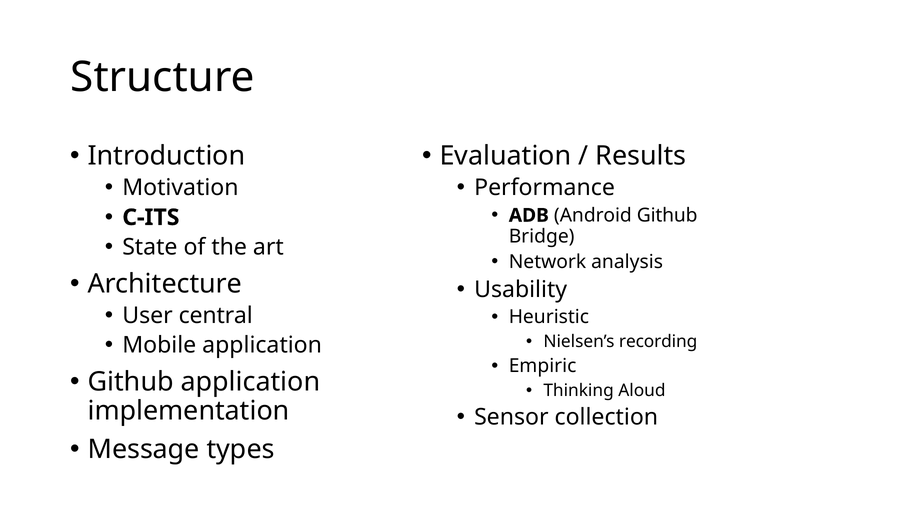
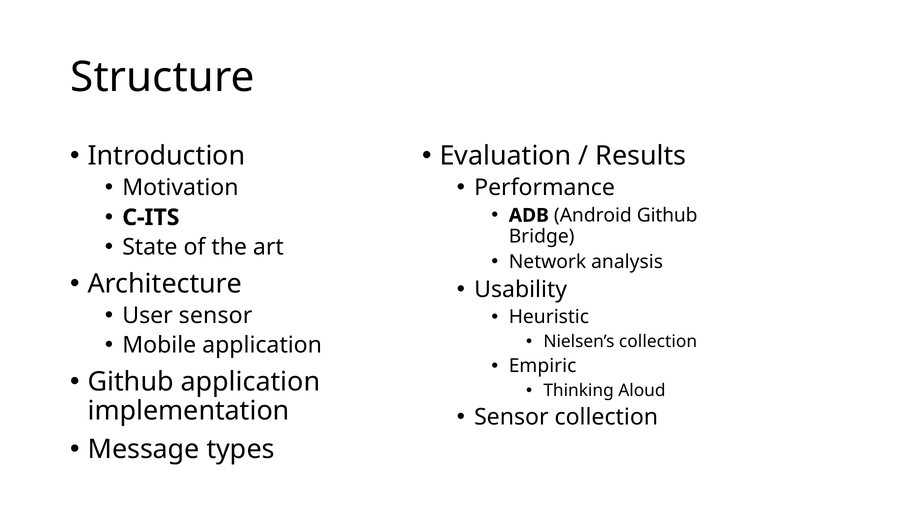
User central: central -> sensor (216, 316)
Nielsen’s recording: recording -> collection (658, 342)
